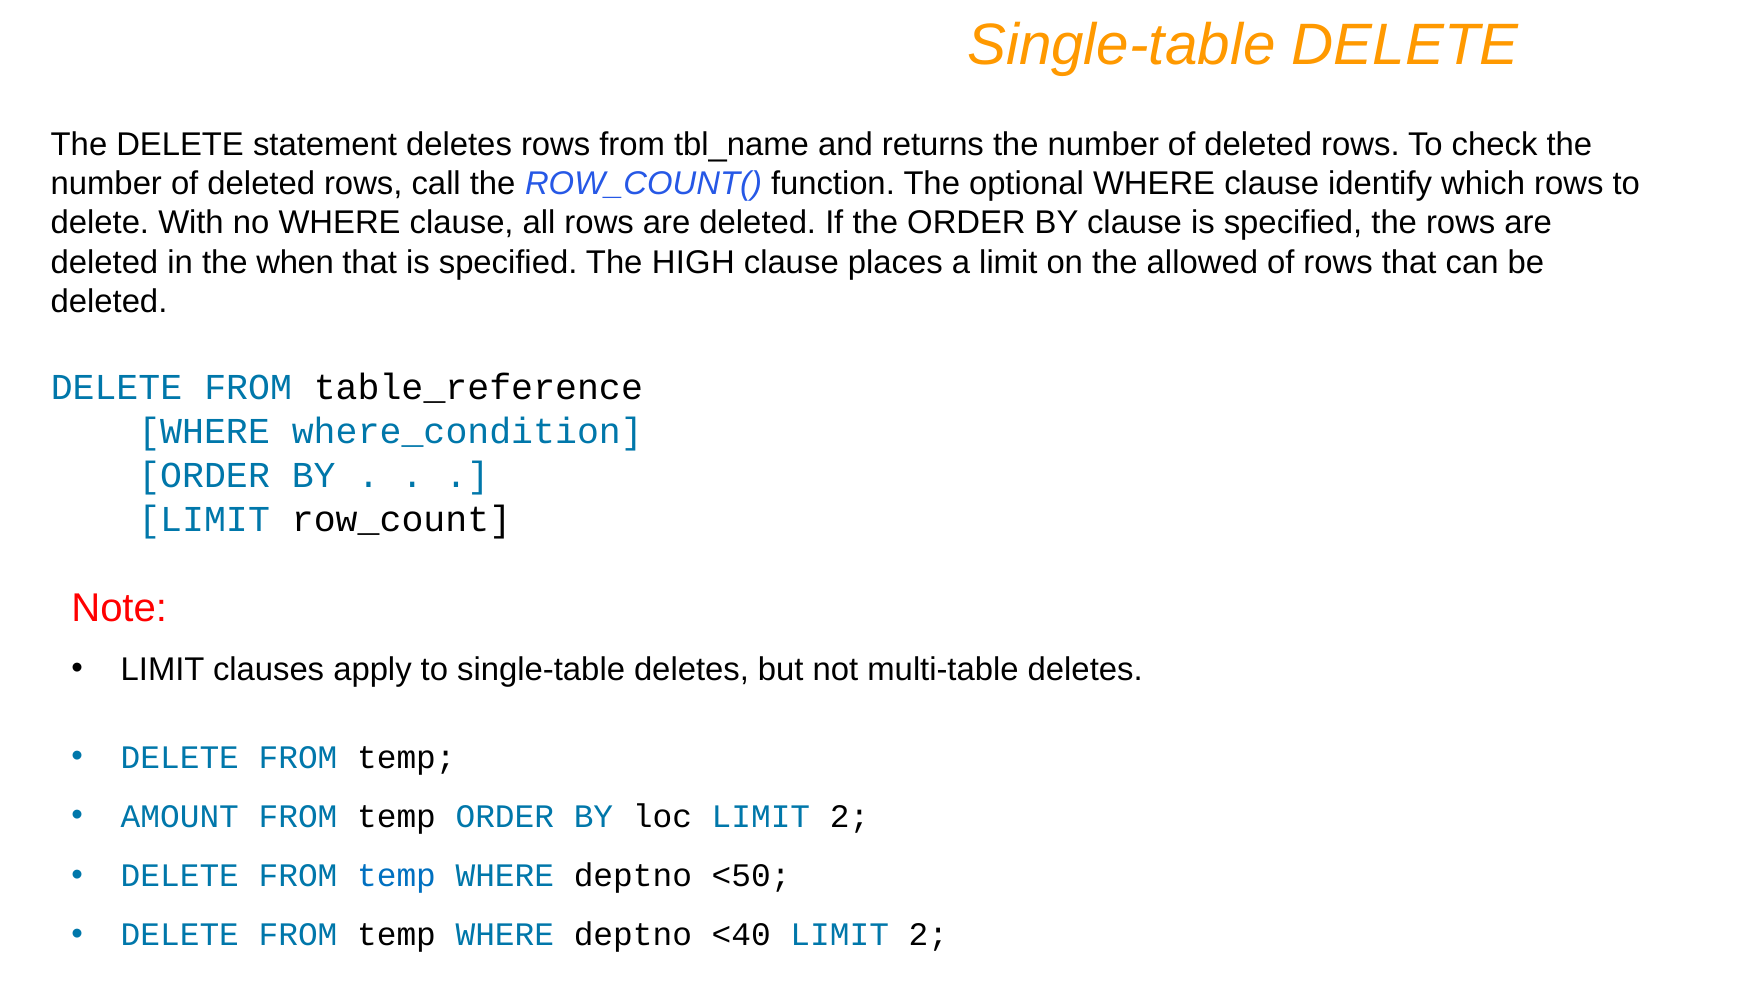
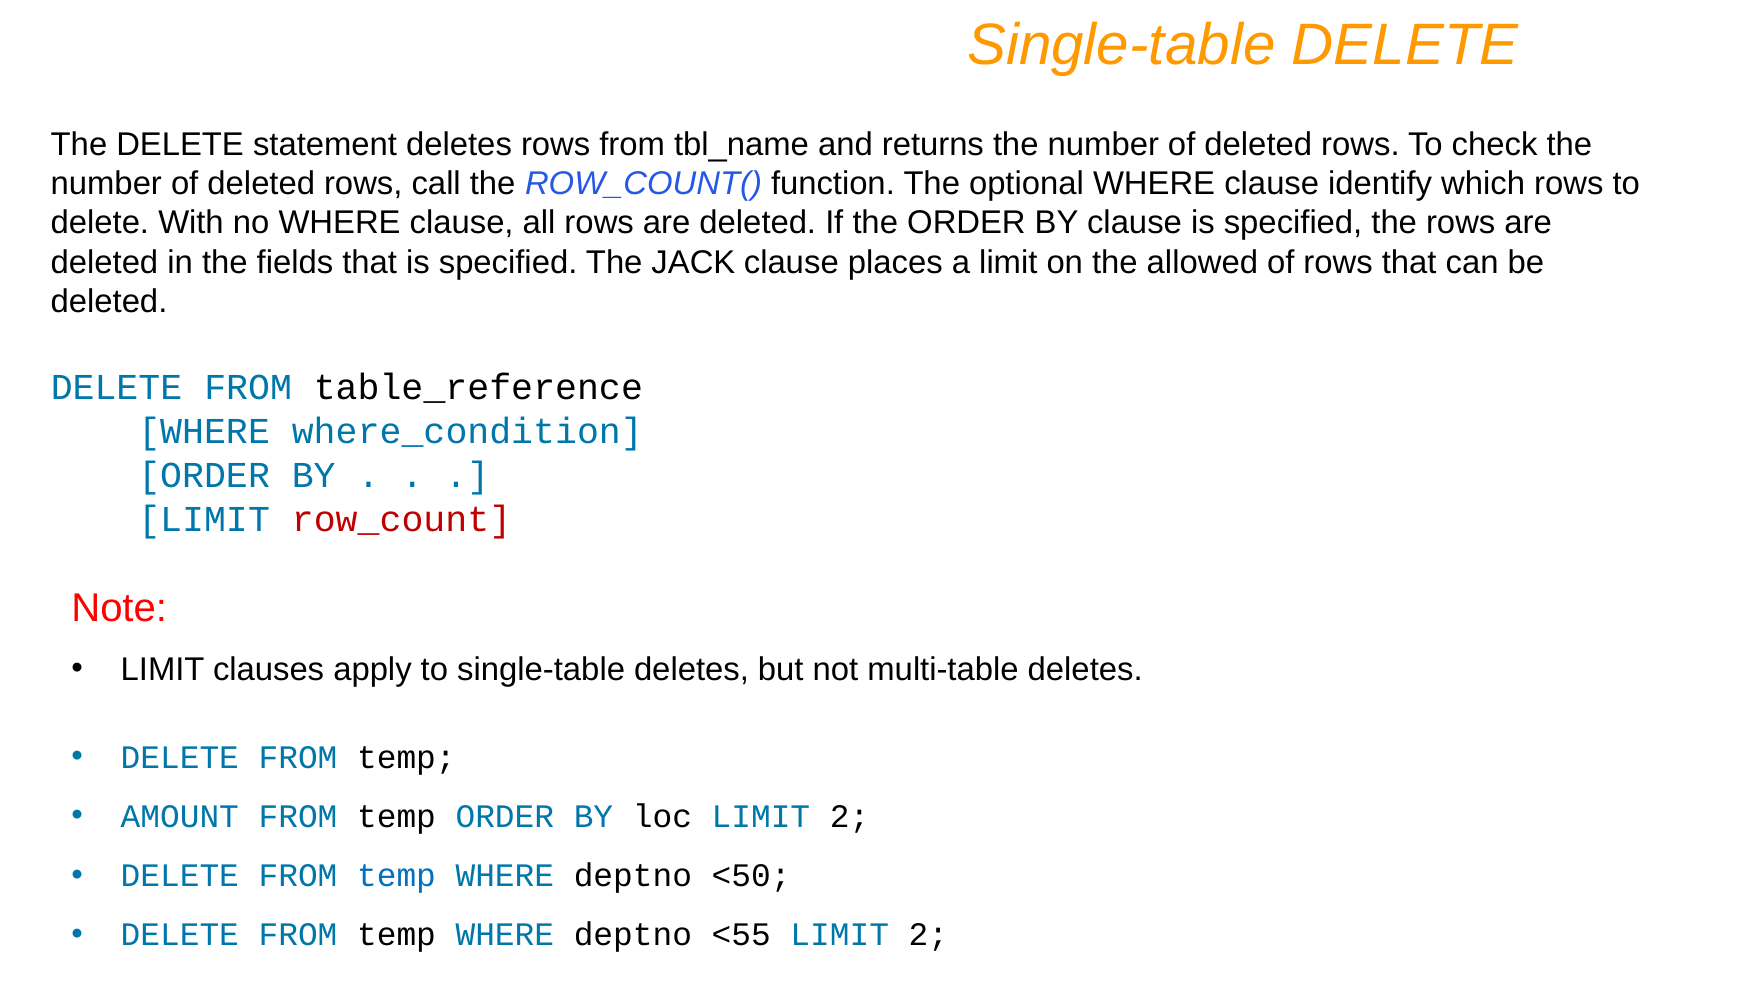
when: when -> fields (295, 262)
HIGH: HIGH -> JACK (693, 262)
row_count colour: black -> red (402, 519)
<40: <40 -> <55 (741, 935)
